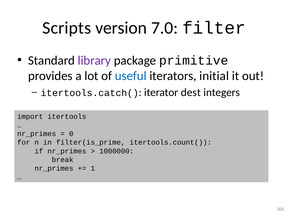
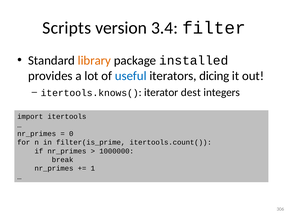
7.0: 7.0 -> 3.4 (164, 28)
library colour: purple -> orange (94, 60)
primitive: primitive -> installed (194, 60)
initial: initial -> dicing (214, 76)
itertools.catch(: itertools.catch( -> itertools.knows( (90, 93)
